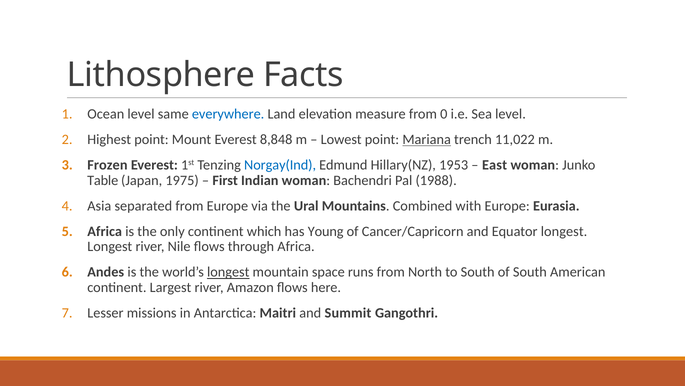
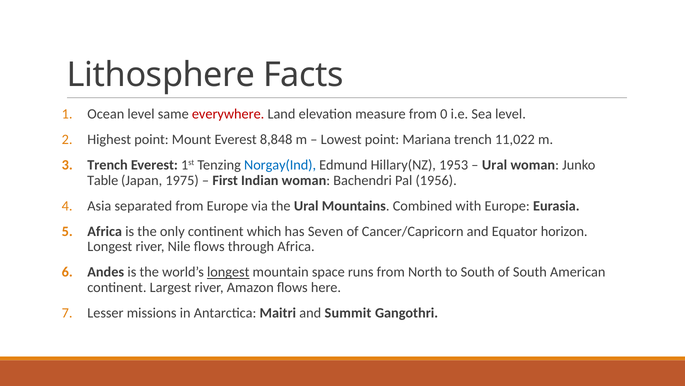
everywhere colour: blue -> red (228, 114)
Mariana underline: present -> none (427, 139)
Frozen: Frozen -> Trench (108, 165)
East: East -> Ural (495, 165)
1988: 1988 -> 1956 (436, 180)
Young: Young -> Seven (326, 231)
Equator longest: longest -> horizon (564, 231)
